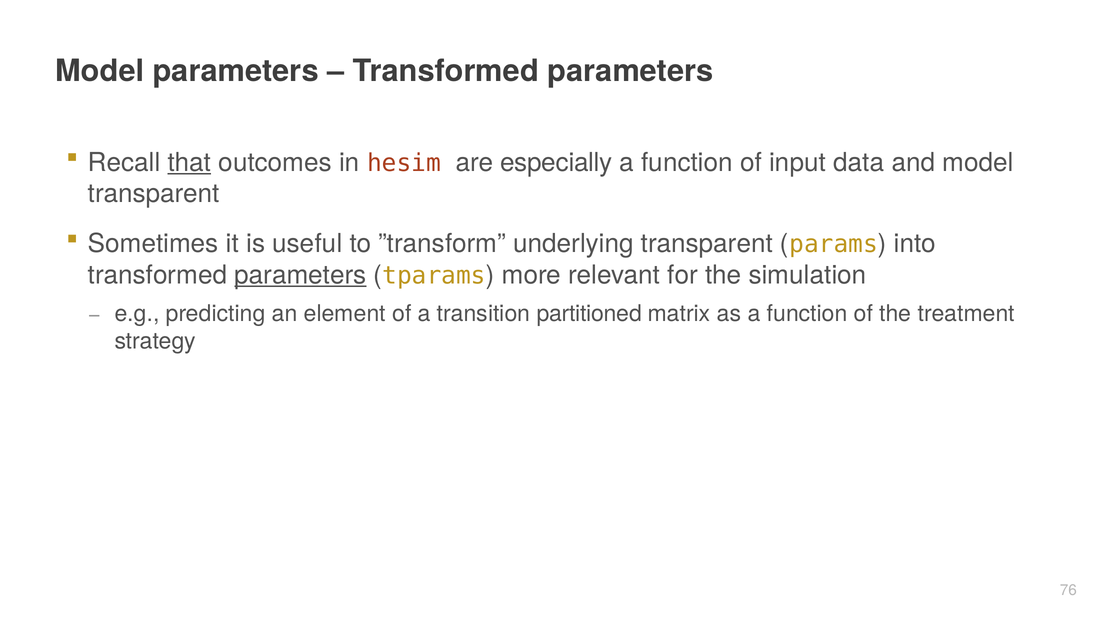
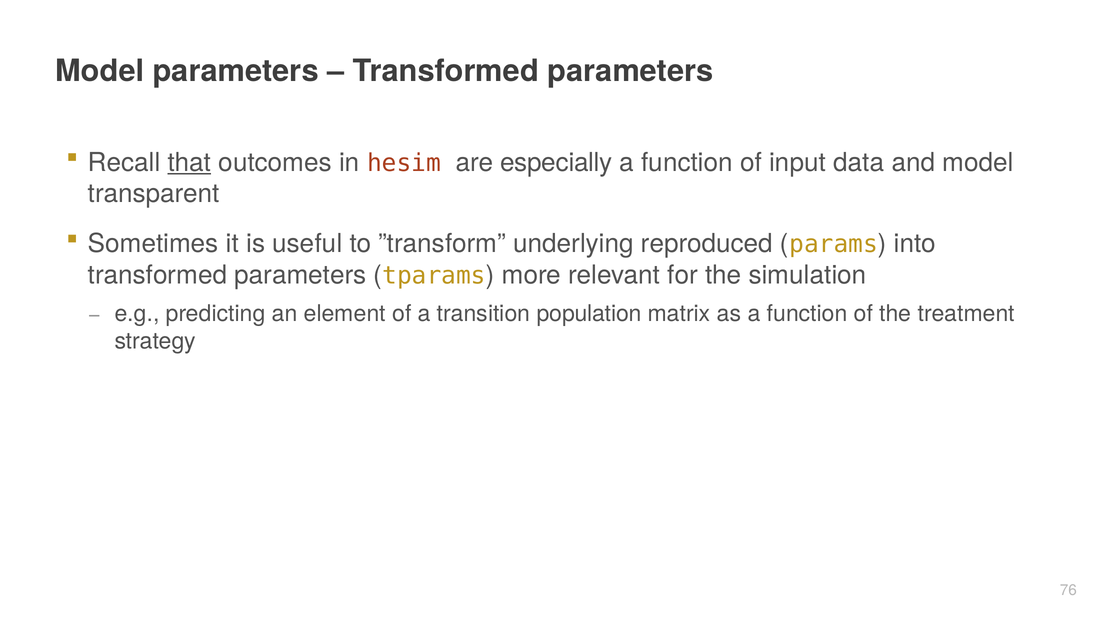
underlying transparent: transparent -> reproduced (707, 243)
parameters underline: present -> none (300, 275)
partitioned: partitioned -> population (589, 313)
